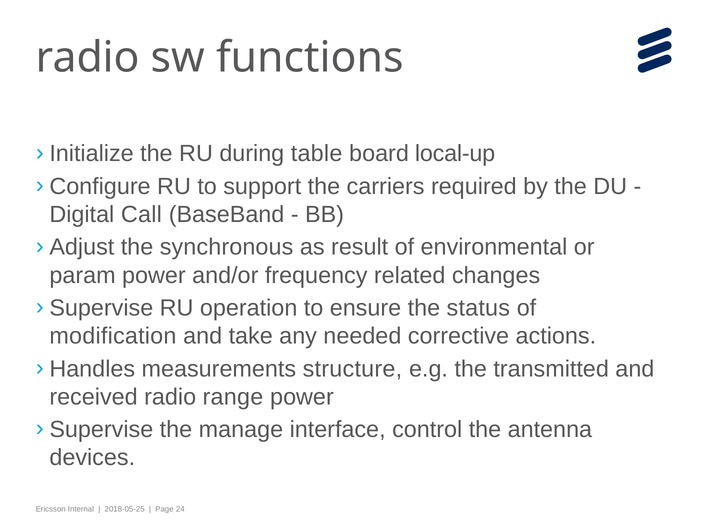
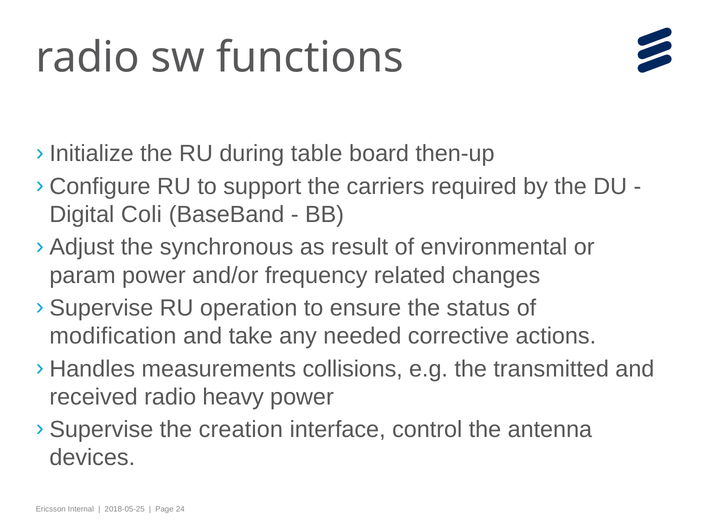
local-up: local-up -> then-up (455, 154)
Call: Call -> Coli (141, 214)
structure: structure -> collisions (353, 369)
range: range -> heavy (233, 397)
manage: manage -> creation (241, 429)
